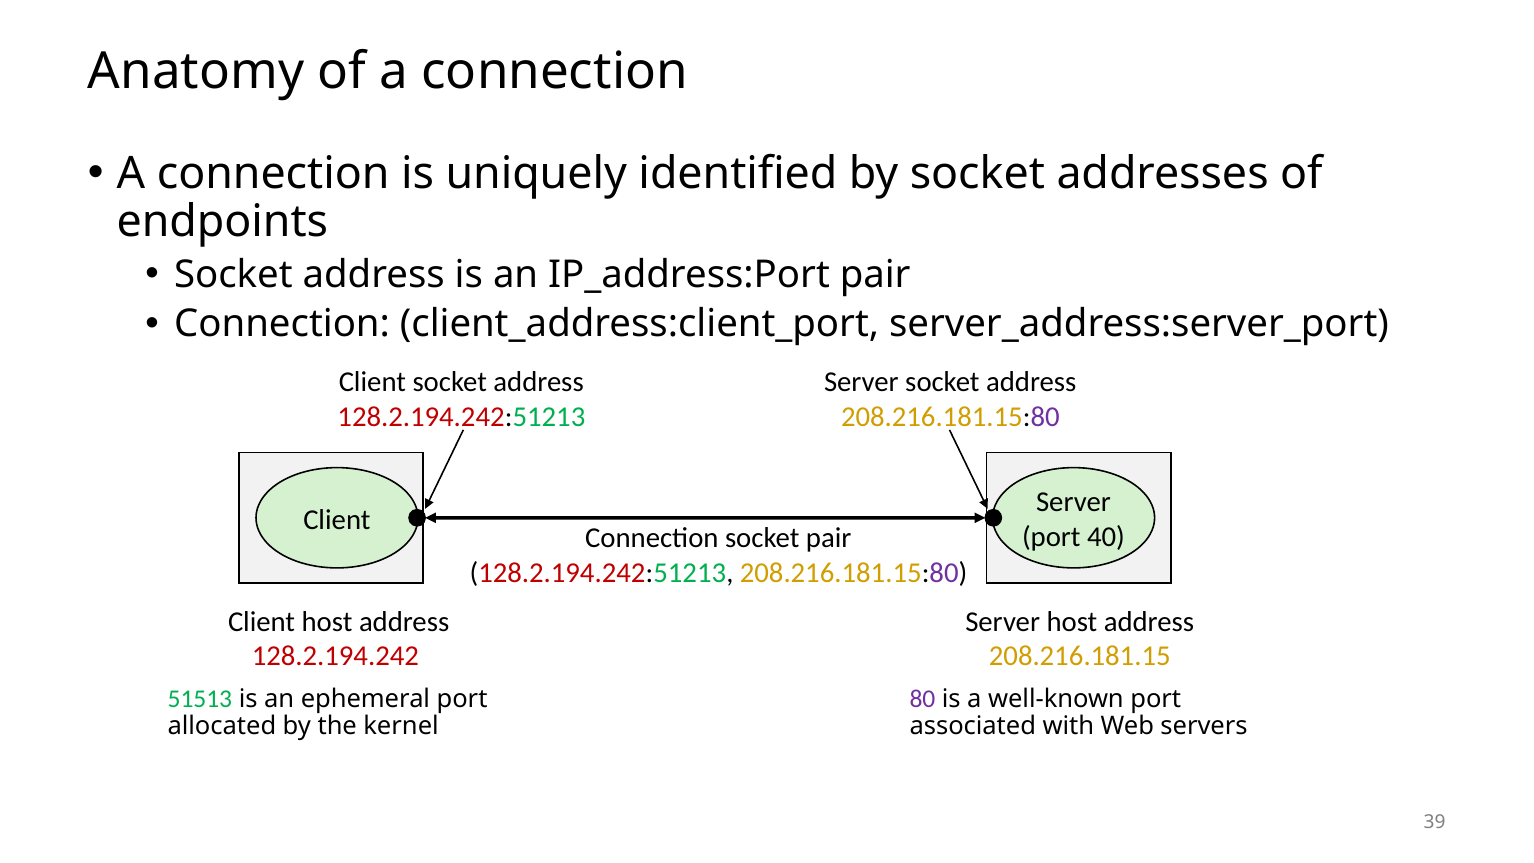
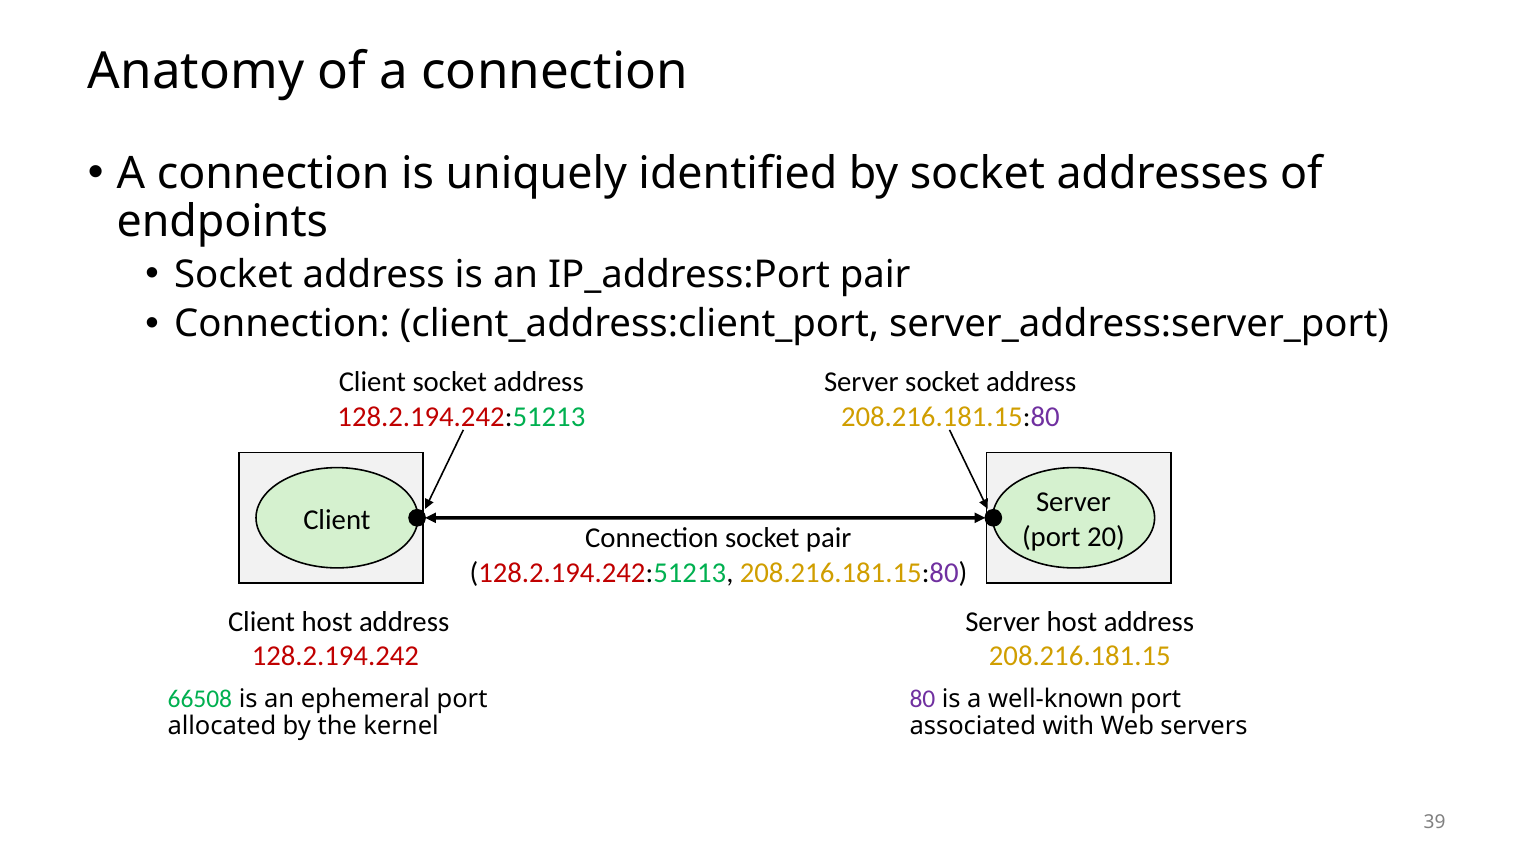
40: 40 -> 20 (1106, 537)
51513: 51513 -> 66508 (200, 699)
